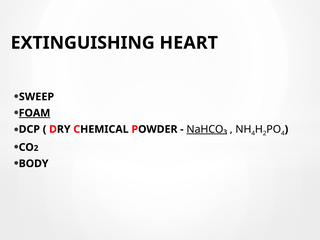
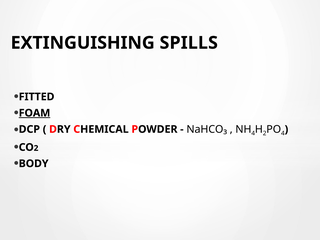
HEART: HEART -> SPILLS (189, 43)
SWEEP: SWEEP -> FITTED (37, 97)
NaHCO₃ underline: present -> none (207, 129)
